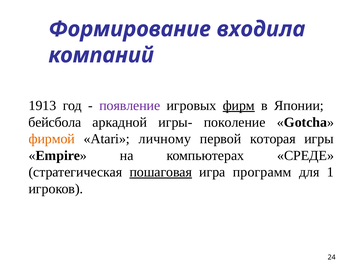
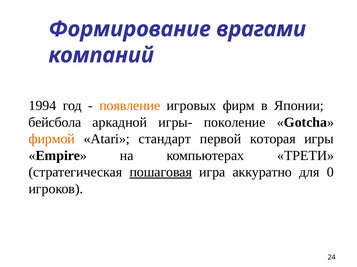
входила: входила -> врагами (261, 29)
1913: 1913 -> 1994 (42, 106)
появление colour: purple -> orange (130, 106)
фирм underline: present -> none (239, 106)
личному: личному -> стандарт (165, 139)
СРЕДЕ: СРЕДЕ -> ТРЕТИ (306, 156)
программ: программ -> аккуратно (262, 173)
1: 1 -> 0 (330, 173)
